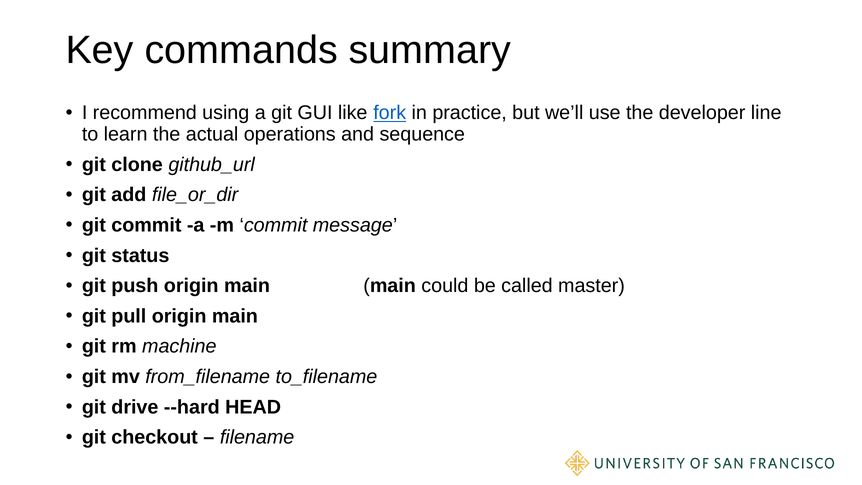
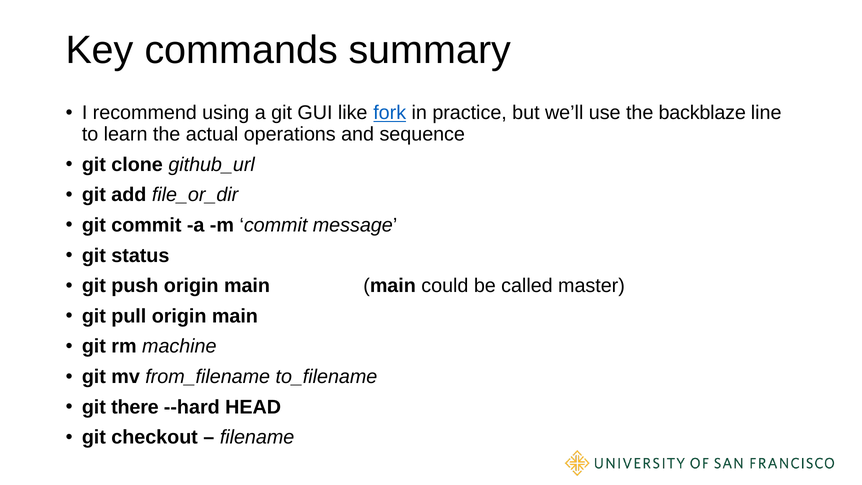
developer: developer -> backblaze (702, 113)
drive: drive -> there (135, 407)
